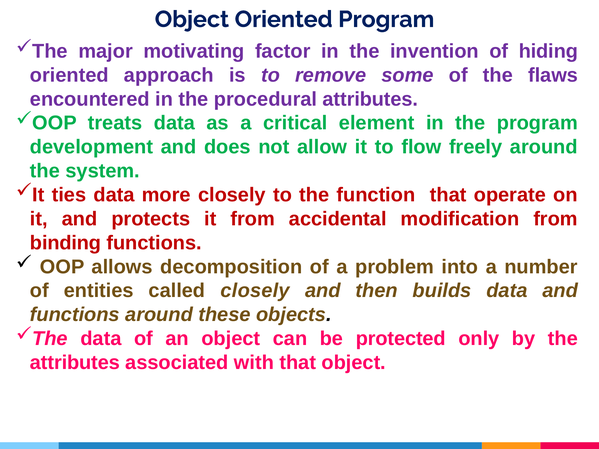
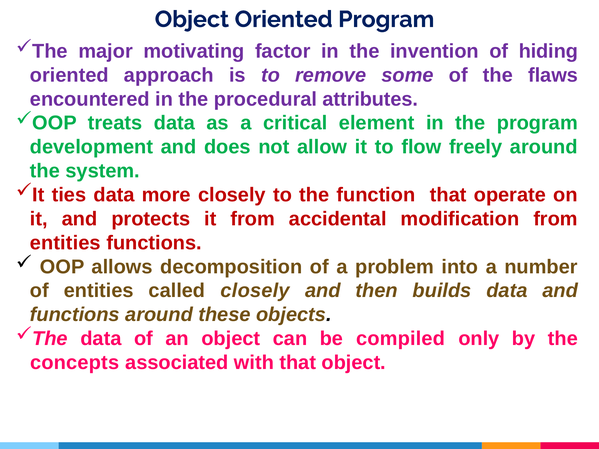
binding: binding -> entities (65, 243)
protected: protected -> compiled (401, 339)
attributes: attributes -> concepts (75, 363)
